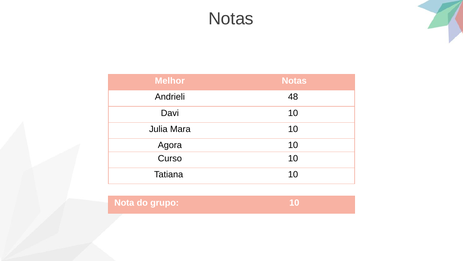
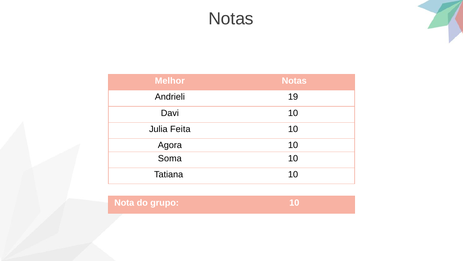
48: 48 -> 19 (293, 97)
Mara: Mara -> Feita (180, 129)
Curso: Curso -> Soma (170, 158)
